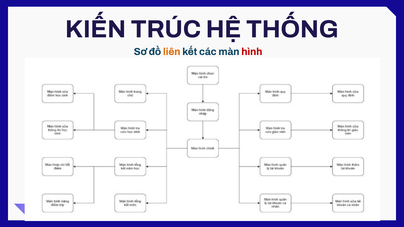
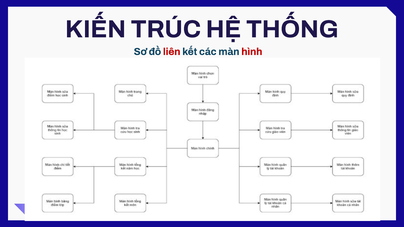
liên colour: orange -> red (172, 52)
